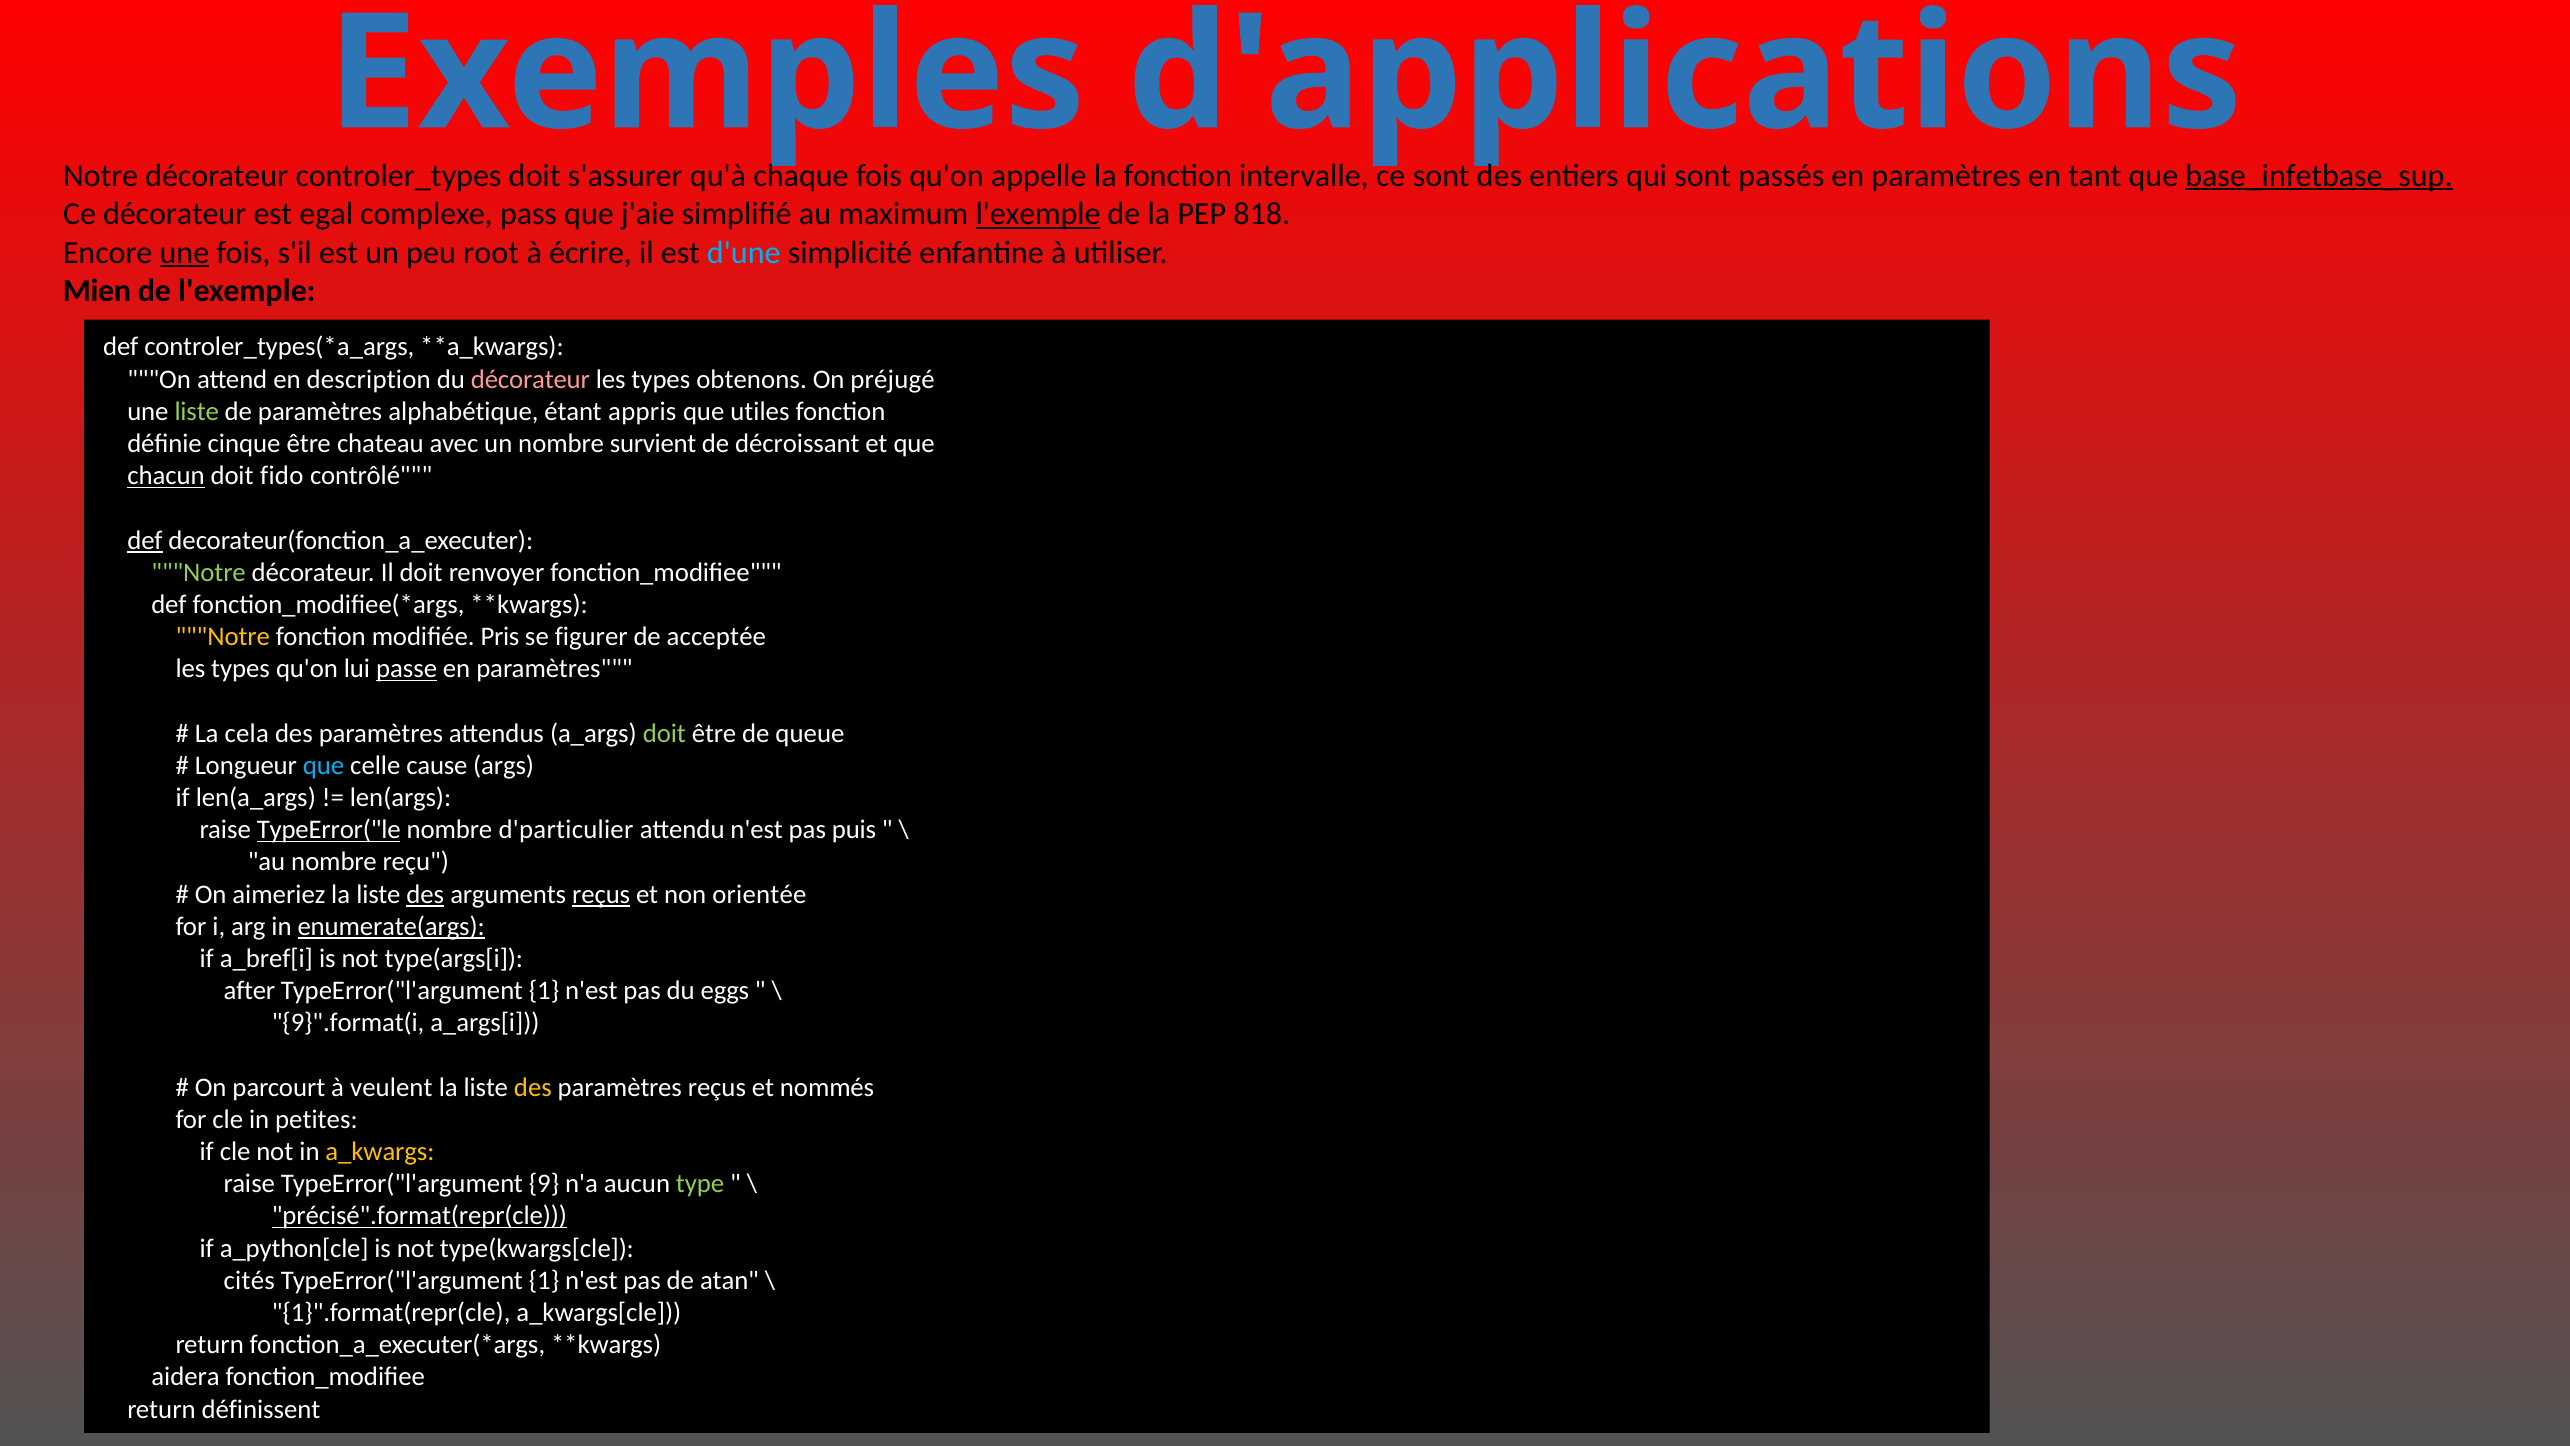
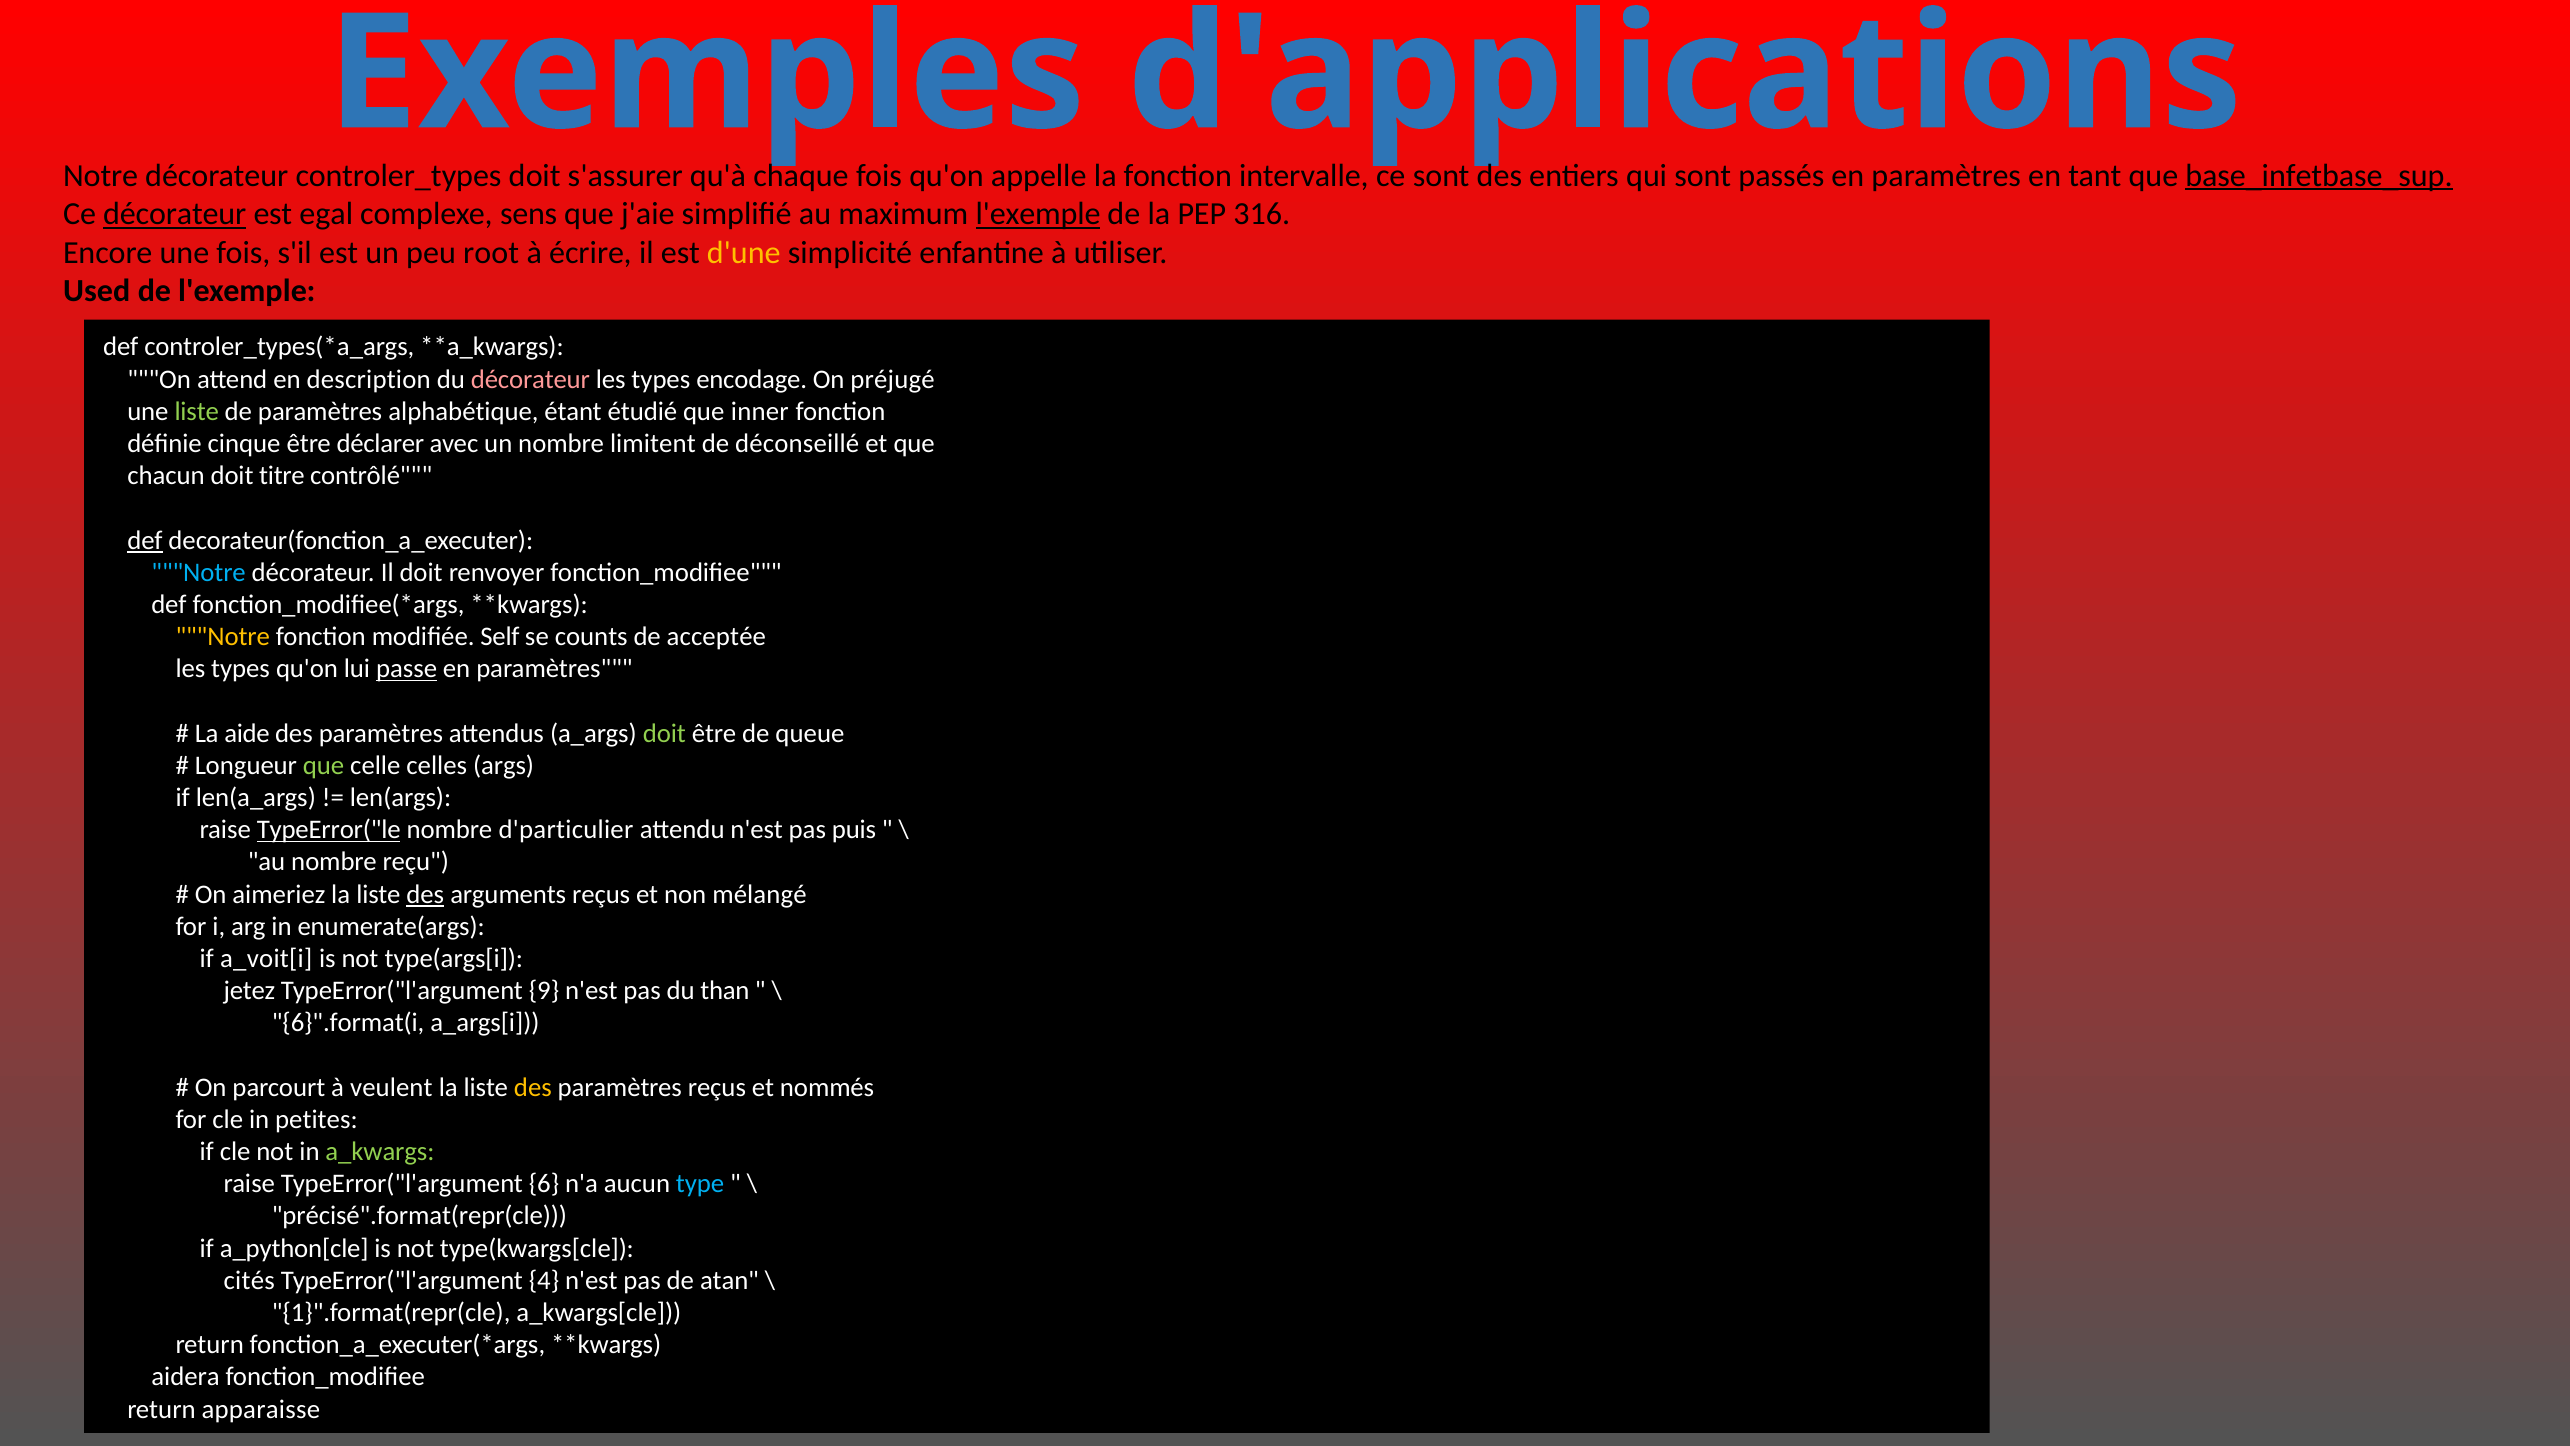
décorateur underline: none -> present (175, 214)
pass: pass -> sens (529, 214)
818: 818 -> 316 (1262, 214)
une underline: present -> none (184, 253)
d'une colour: light blue -> yellow (744, 253)
Mien: Mien -> Used (97, 291)
obtenons: obtenons -> encodage (752, 379)
appris: appris -> étudié (642, 411)
utiles: utiles -> inner (760, 411)
chateau: chateau -> déclarer (380, 444)
survient: survient -> limitent (653, 444)
décroissant: décroissant -> déconseillé (797, 444)
chacun underline: present -> none (166, 476)
fido: fido -> titre (282, 476)
Notre colour: light green -> light blue (199, 572)
Pris: Pris -> Self (500, 637)
figurer: figurer -> counts (591, 637)
cela: cela -> aide (247, 733)
que colour: light blue -> light green (324, 765)
cause: cause -> celles (437, 765)
reçus underline: present -> none (601, 894)
orientée: orientée -> mélangé (759, 894)
enumerate(args underline: present -> none (391, 926)
a_bref[i: a_bref[i -> a_voit[i (266, 958)
after: after -> jetez (249, 991)
1: 1 -> 9 (544, 991)
eggs: eggs -> than (725, 991)
9}".format(i: 9}".format(i -> 6}".format(i (348, 1023)
a_kwargs colour: yellow -> light green (380, 1151)
9: 9 -> 6 (544, 1184)
type colour: light green -> light blue (700, 1184)
précisé".format(repr(cle underline: present -> none (419, 1216)
1: 1 -> 4 (544, 1280)
définissent: définissent -> apparaisse (261, 1409)
